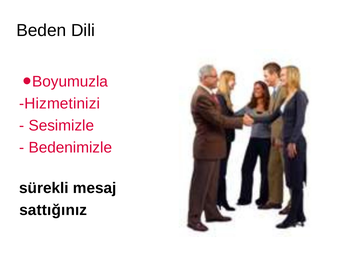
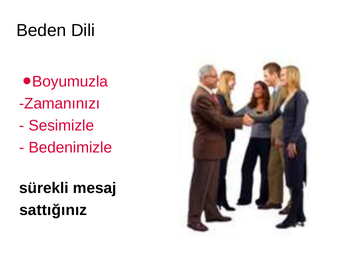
Hizmetinizi: Hizmetinizi -> Zamanınızı (60, 103)
